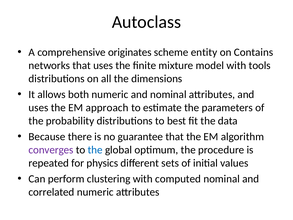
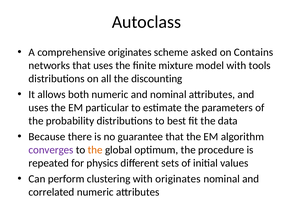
entity: entity -> asked (204, 52)
dimensions: dimensions -> discounting (157, 79)
approach: approach -> particular (107, 108)
the colour: blue -> orange (95, 150)
with computed: computed -> originates (178, 179)
